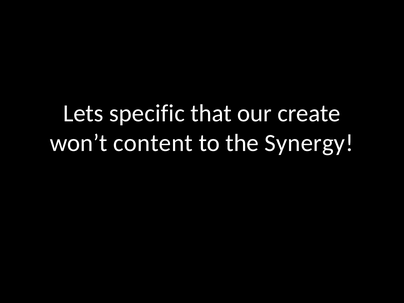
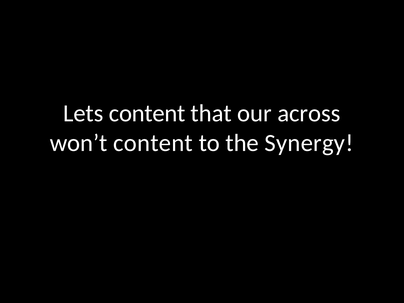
Lets specific: specific -> content (147, 114)
create: create -> across (309, 114)
